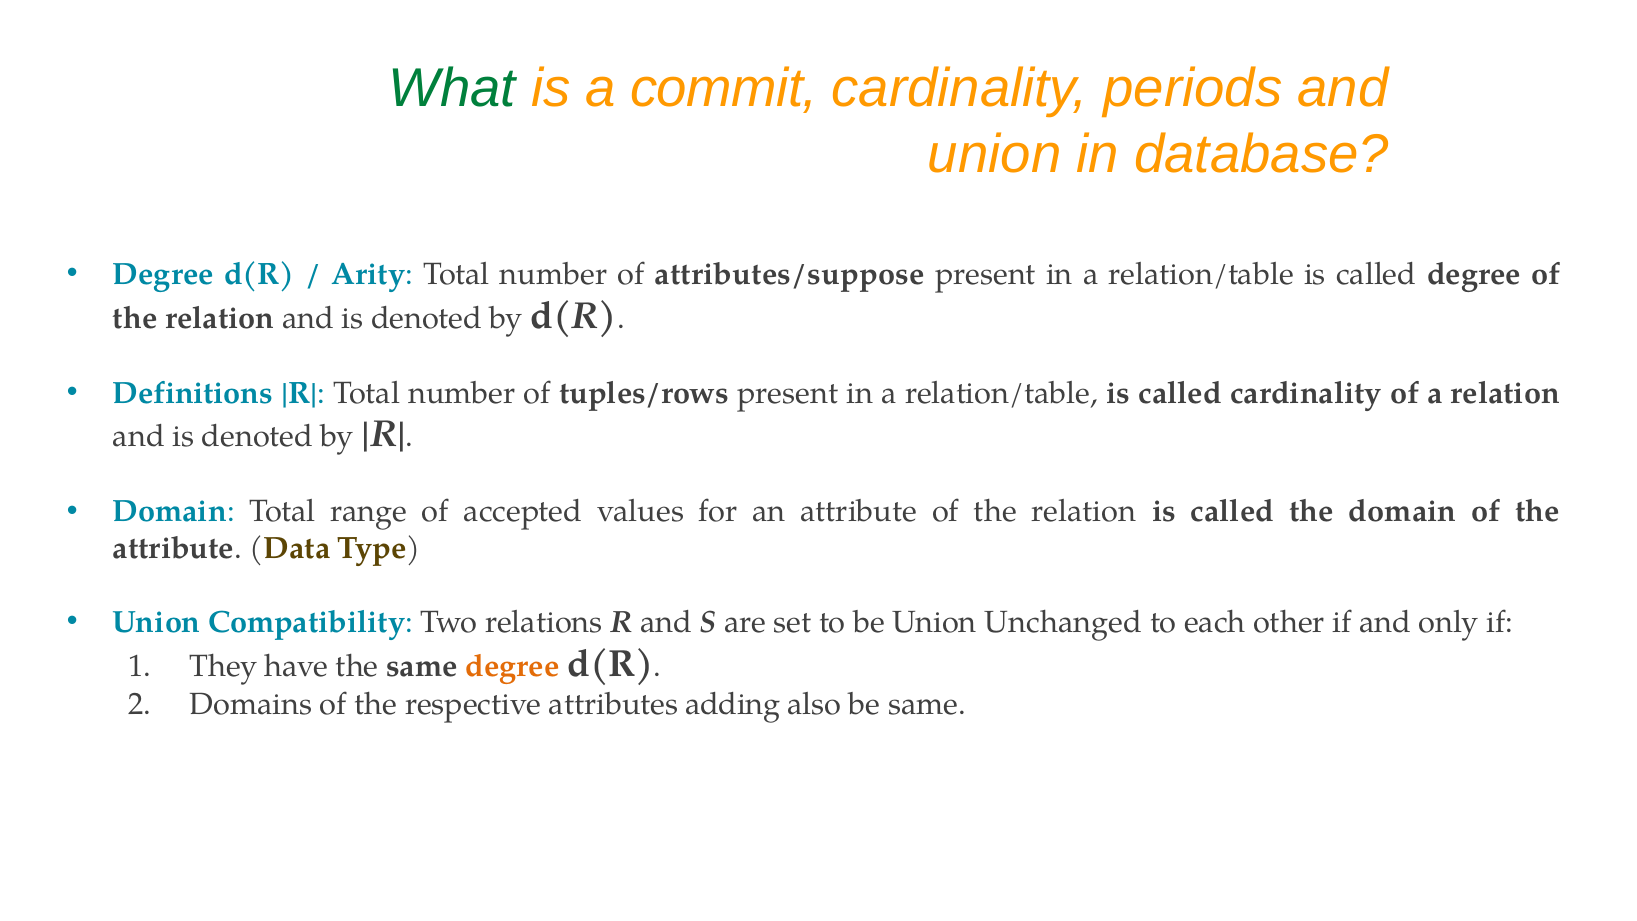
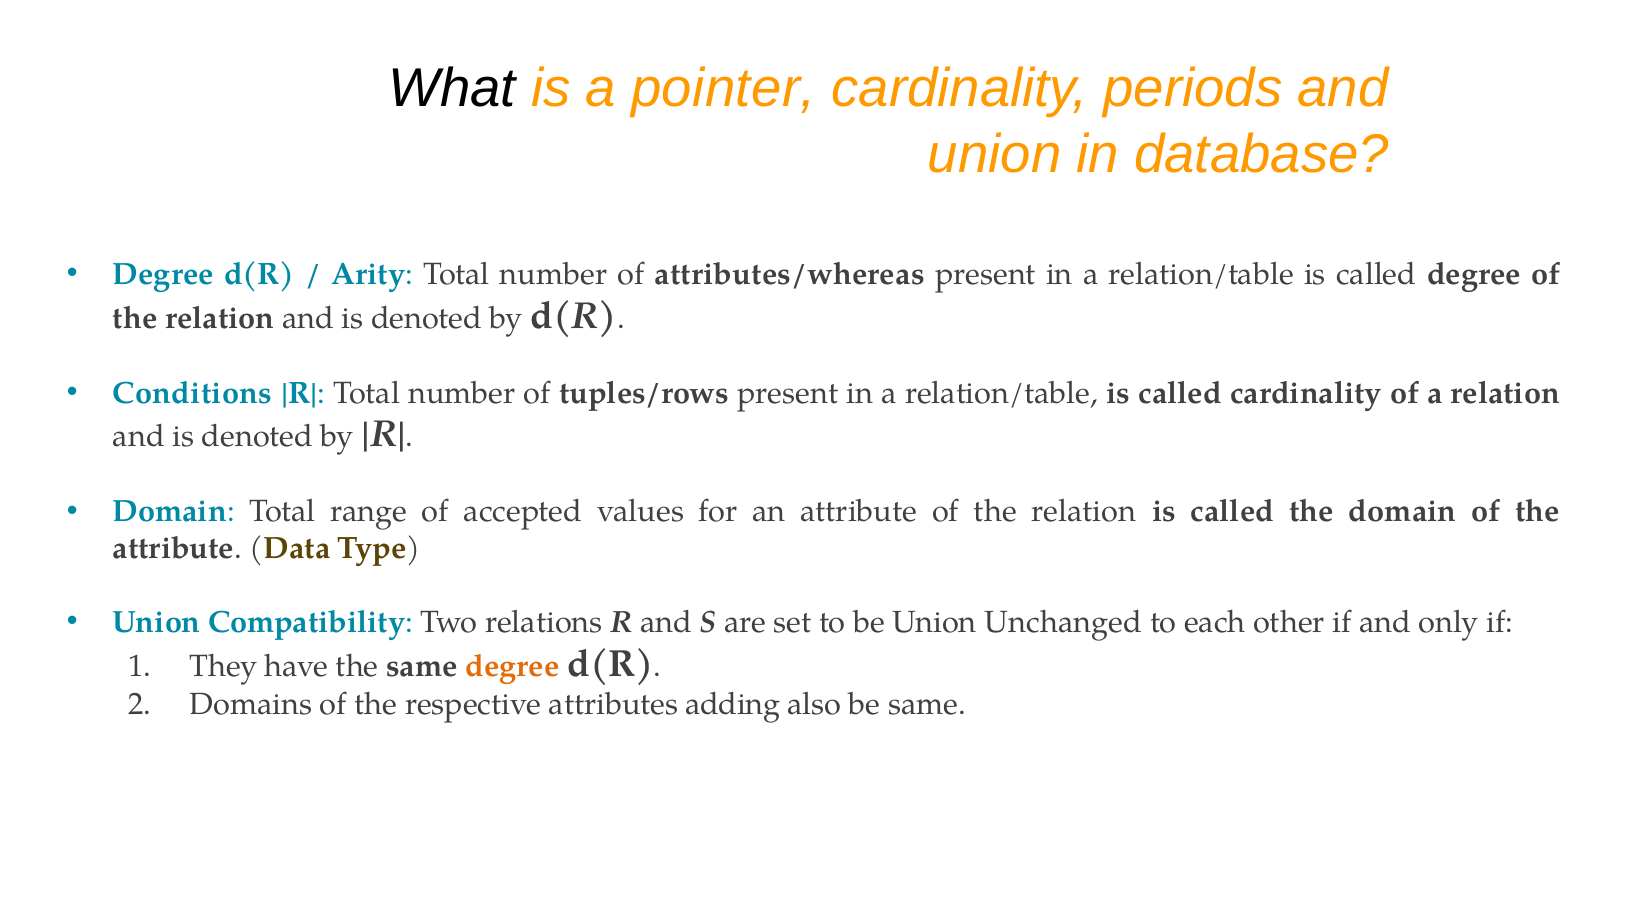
What colour: green -> black (452, 89)
commit: commit -> pointer (724, 89)
attributes/suppose: attributes/suppose -> attributes/whereas (790, 274)
Definitions: Definitions -> Conditions (193, 393)
